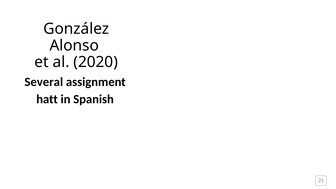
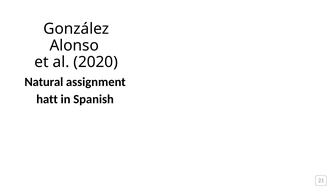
Several: Several -> Natural (44, 82)
